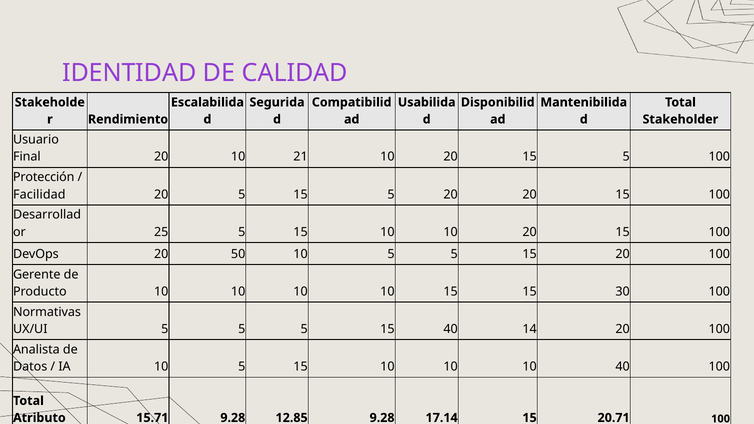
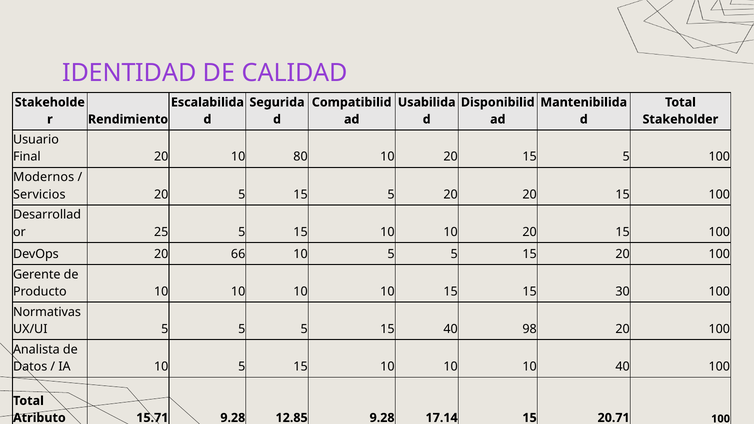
21: 21 -> 80 (301, 157)
Protección: Protección -> Modernos (44, 177)
Facilidad: Facilidad -> Servicios (39, 194)
50: 50 -> 66 (238, 254)
14: 14 -> 98 (530, 329)
